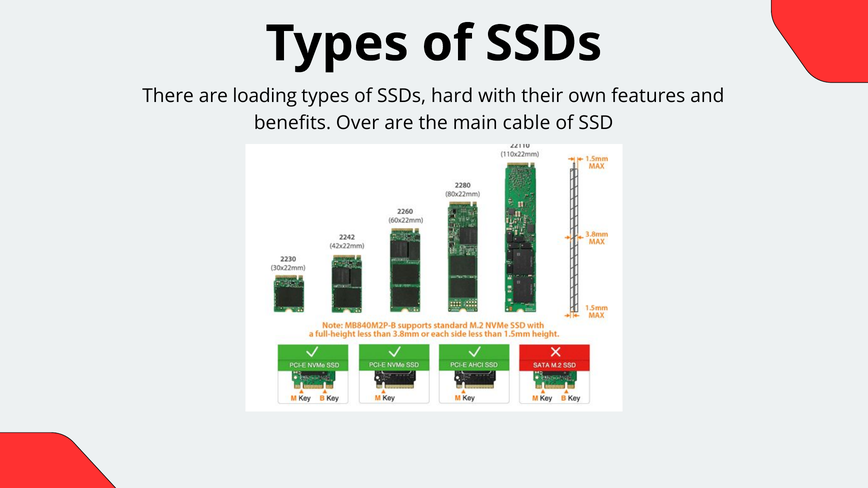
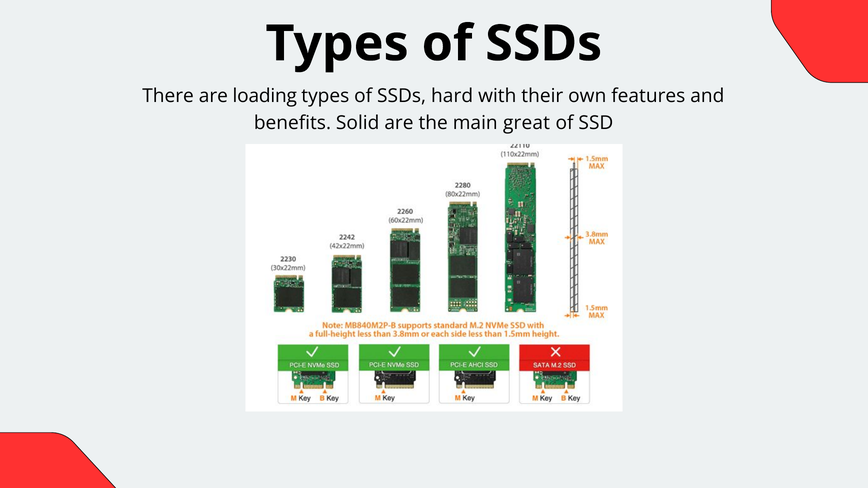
Over: Over -> Solid (358, 123)
cable: cable -> great (527, 123)
